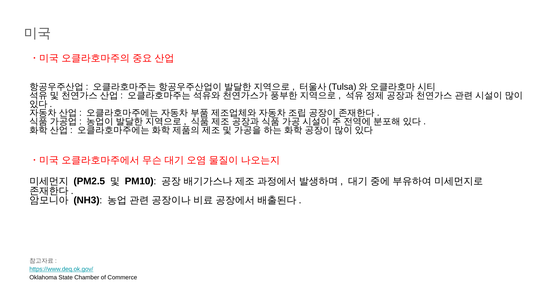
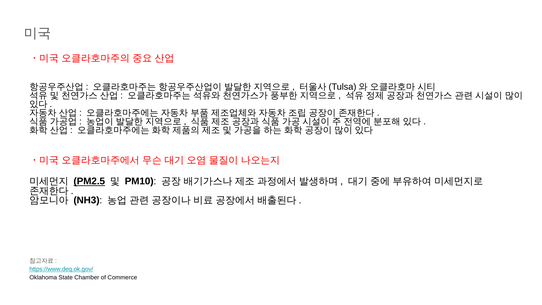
PM2.5 underline: none -> present (89, 181)
